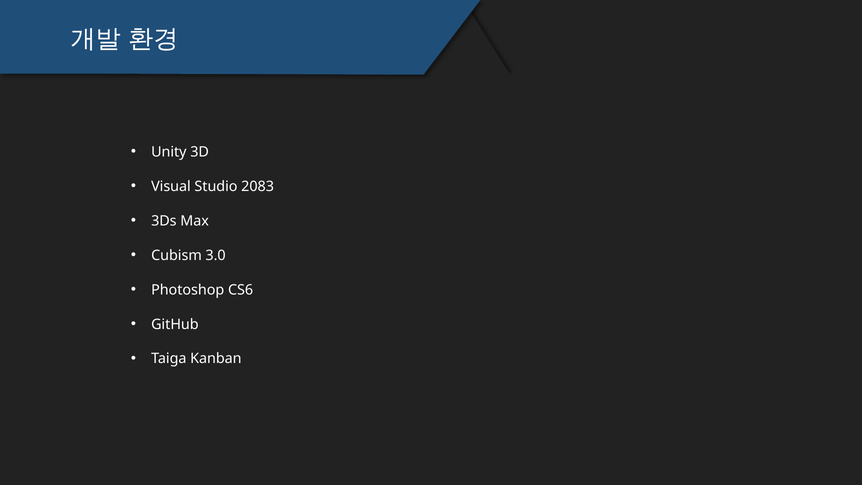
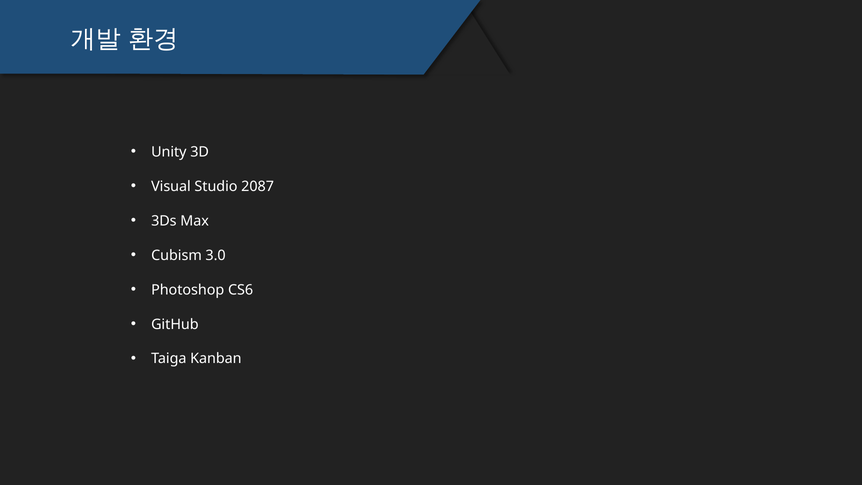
2083: 2083 -> 2087 (258, 186)
